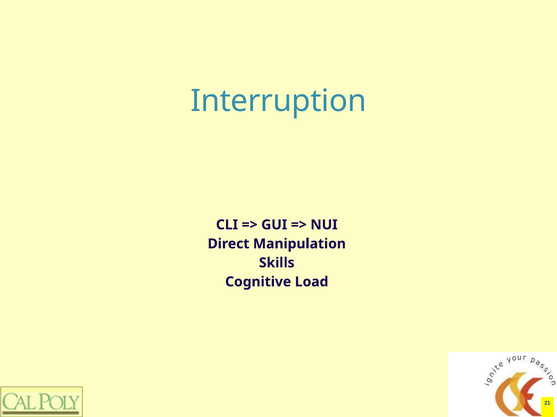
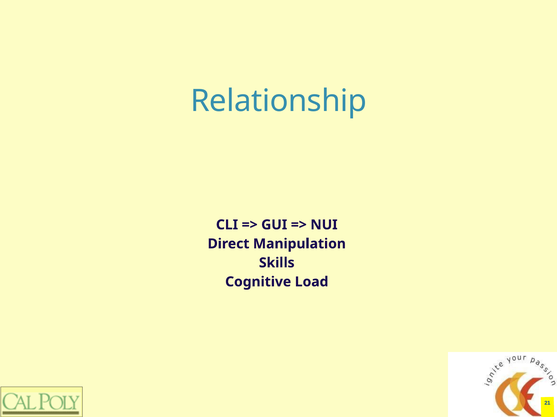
Interruption: Interruption -> Relationship (279, 101)
